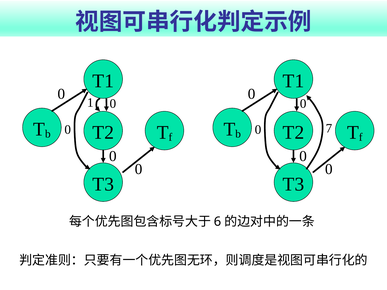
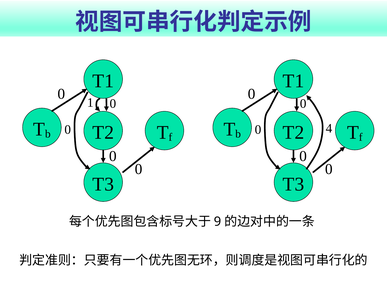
7: 7 -> 4 (329, 128)
6: 6 -> 9 (218, 222)
